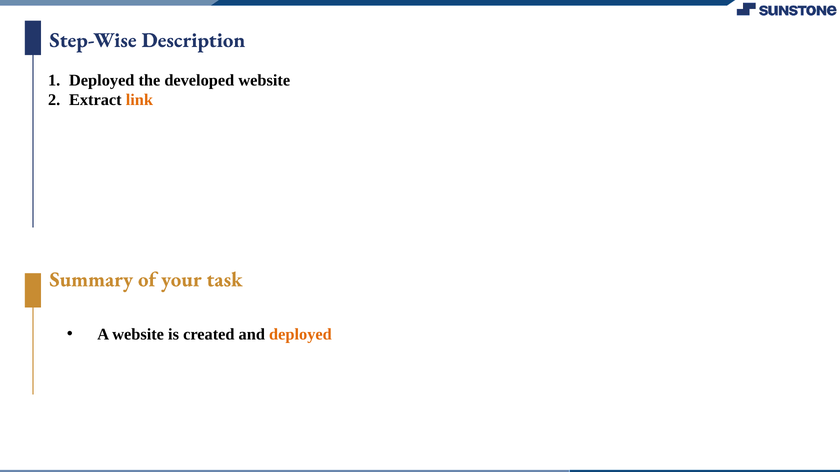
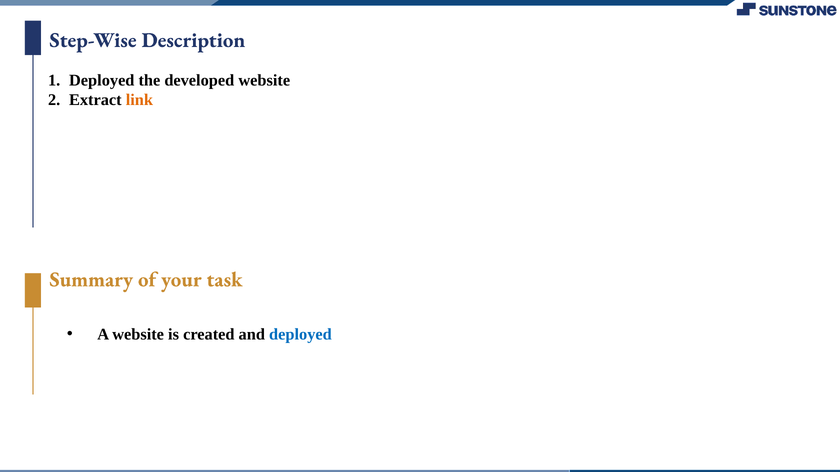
deployed colour: orange -> blue (300, 335)
